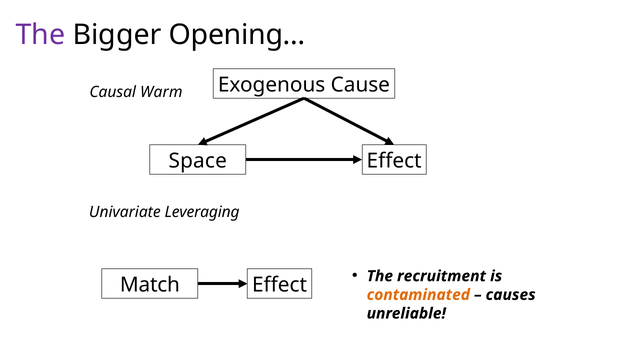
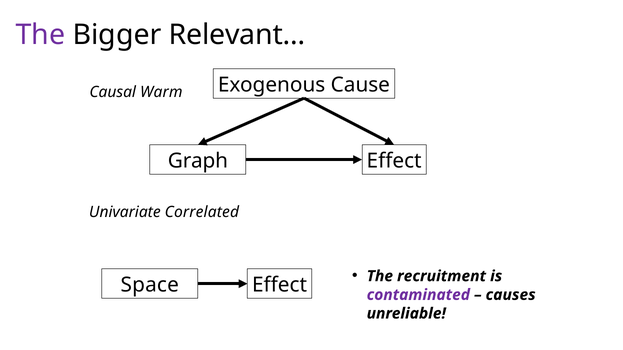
Opening…: Opening… -> Relevant… (237, 35)
Space: Space -> Graph (198, 161)
Leveraging: Leveraging -> Correlated (202, 213)
Match: Match -> Space (150, 285)
contaminated colour: orange -> purple (418, 295)
